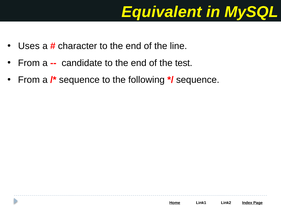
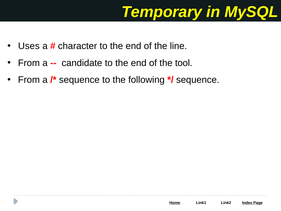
Equivalent: Equivalent -> Temporary (162, 12)
test: test -> tool (184, 63)
